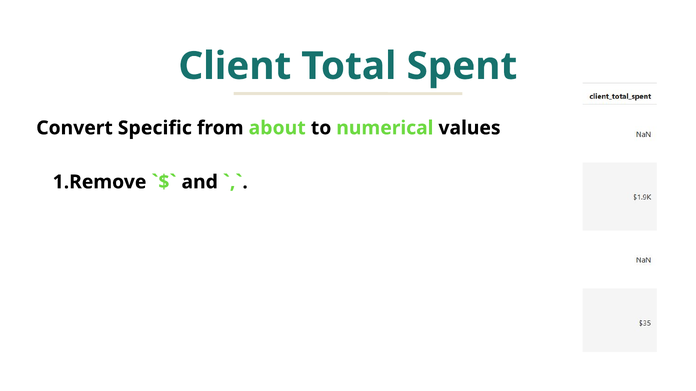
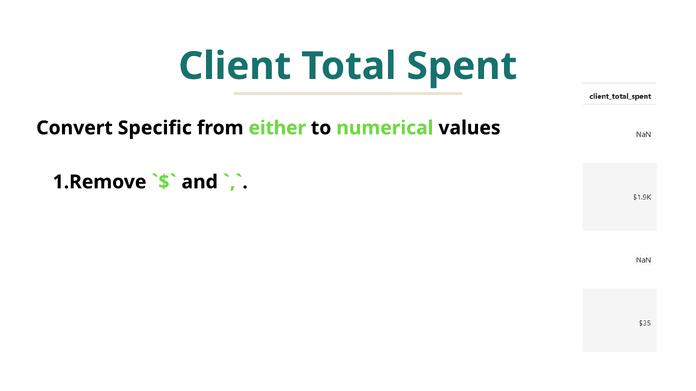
about: about -> either (277, 128)
